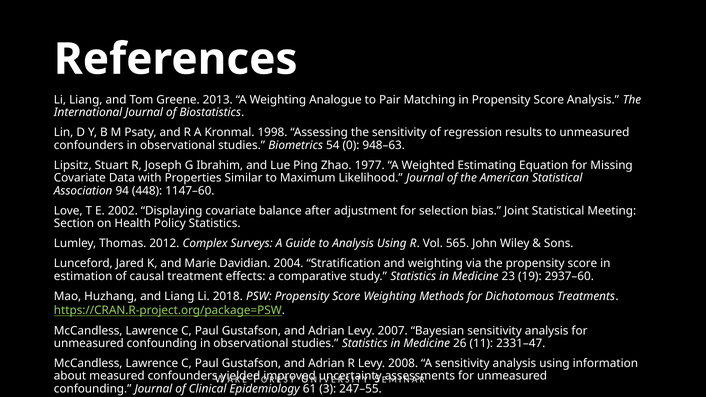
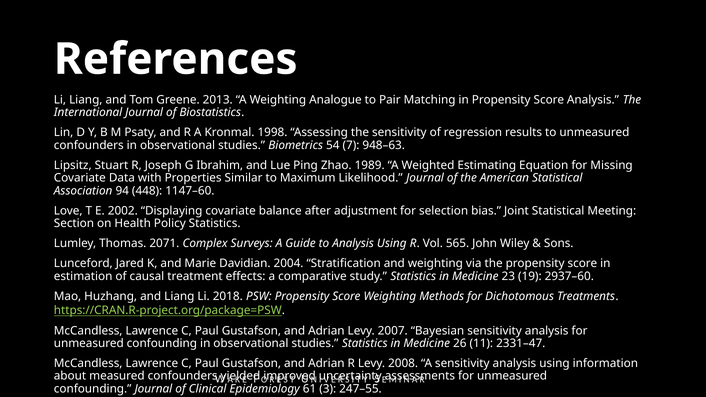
0: 0 -> 7 (351, 145)
1977: 1977 -> 1989 (370, 165)
2012: 2012 -> 2071 (164, 244)
